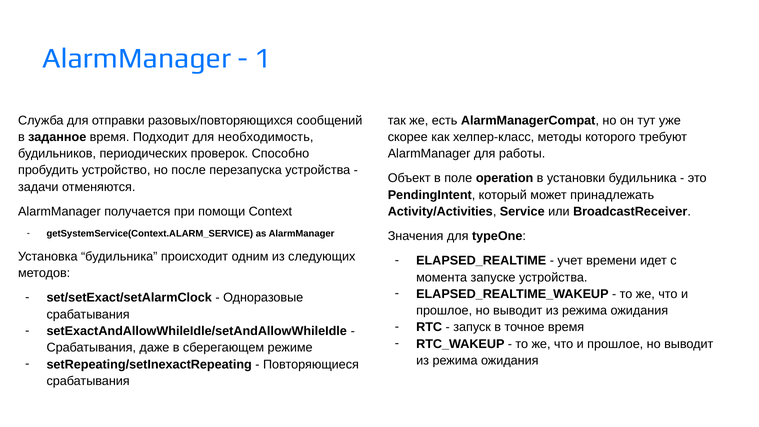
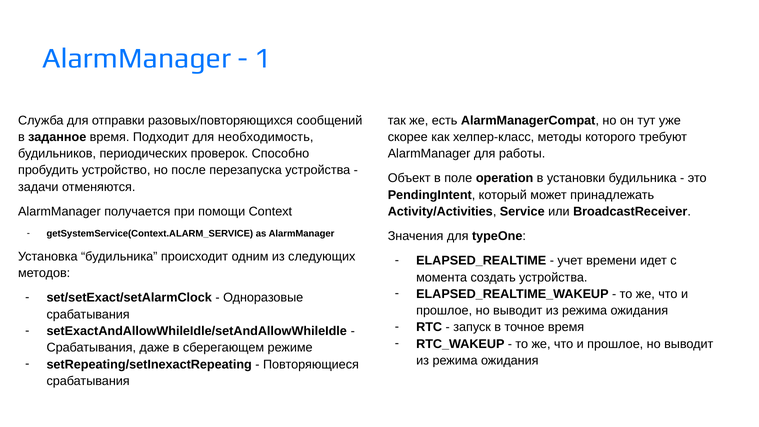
запуске: запуске -> создать (493, 277)
